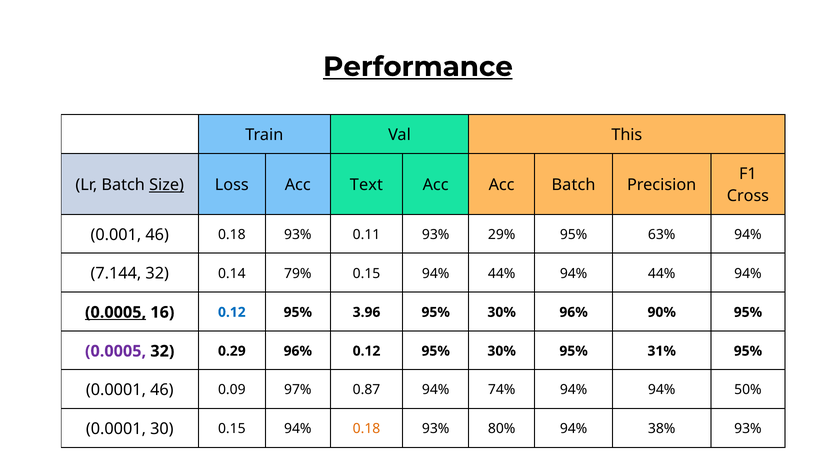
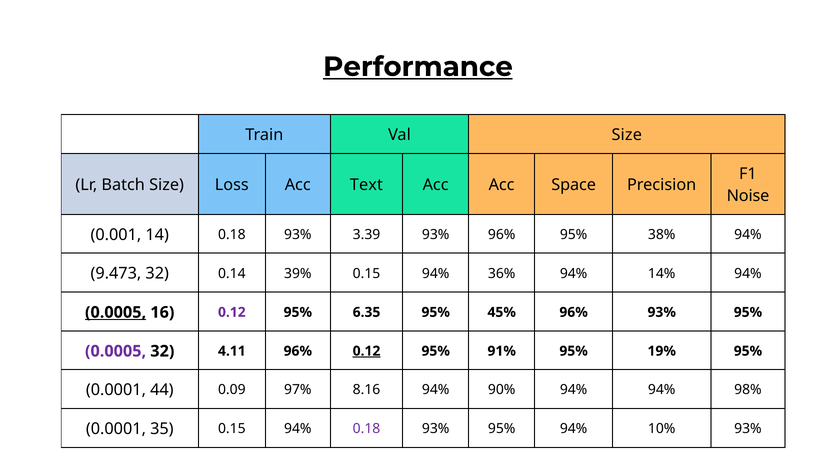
Val This: This -> Size (627, 135)
Size underline: present -> none (167, 185)
Acc Batch: Batch -> Space (574, 185)
Cross: Cross -> Noise (748, 196)
0.001 46: 46 -> 14 (157, 235)
0.11: 0.11 -> 3.39 (367, 234)
93% 29%: 29% -> 96% (502, 234)
63%: 63% -> 38% (662, 234)
7.144: 7.144 -> 9.473 (116, 273)
79%: 79% -> 39% (298, 273)
0.15 94% 44%: 44% -> 36% (502, 273)
44%: 44% -> 14% (662, 273)
0.12 colour: blue -> purple (232, 312)
3.96: 3.96 -> 6.35 (367, 312)
30%: 30% -> 45% (502, 312)
96% 90%: 90% -> 93% (662, 312)
0.29: 0.29 -> 4.11 (232, 351)
0.12 underline: none -> present (367, 351)
30%: 30% -> 91% (502, 351)
31%: 31% -> 19% (662, 351)
0.0001 46: 46 -> 44 (162, 390)
0.87: 0.87 -> 8.16 (367, 390)
74%: 74% -> 90% (502, 390)
50%: 50% -> 98% (748, 390)
30: 30 -> 35 (162, 429)
0.18 colour: orange -> purple (367, 428)
80%: 80% -> 95% (502, 428)
38%: 38% -> 10% (662, 428)
